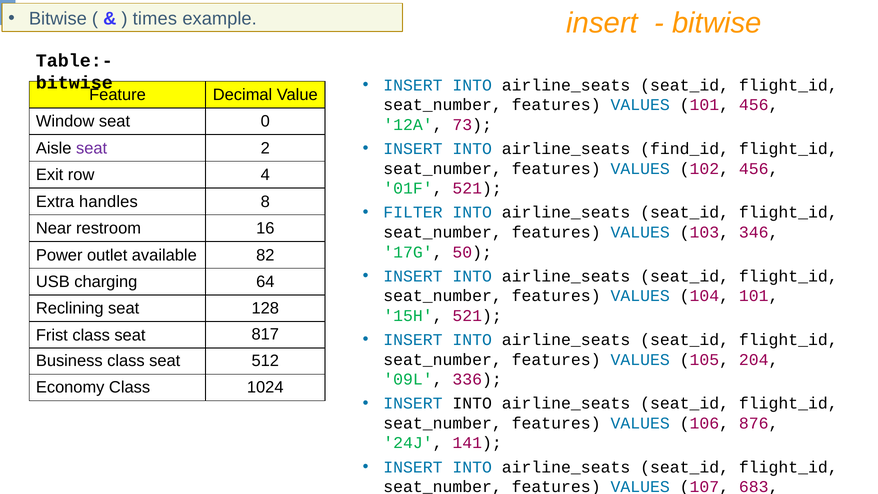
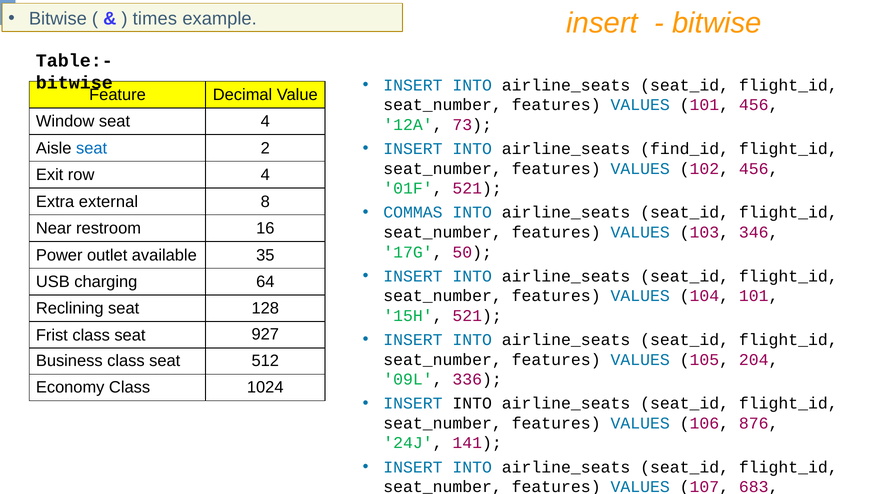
seat 0: 0 -> 4 (265, 122)
seat colour: purple -> blue (92, 148)
handles: handles -> external (108, 202)
FILTER: FILTER -> COMMAS (413, 212)
82: 82 -> 35 (265, 255)
817: 817 -> 927 (265, 334)
